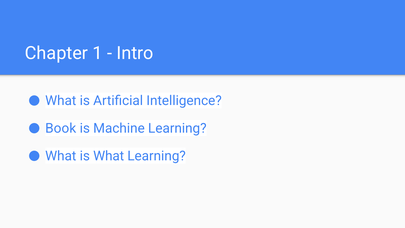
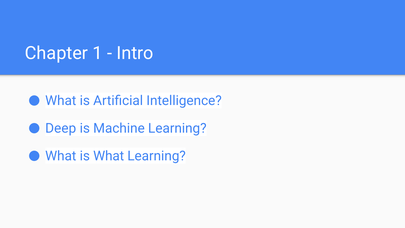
Book: Book -> Deep (61, 128)
